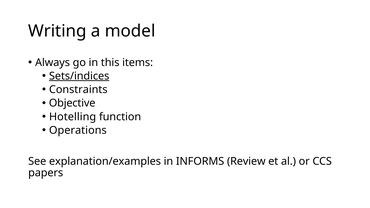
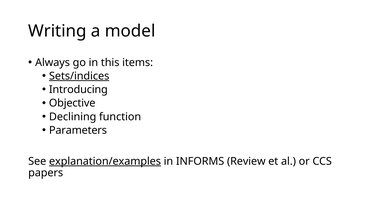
Constraints: Constraints -> Introducing (78, 90)
Hotelling: Hotelling -> Declining (73, 117)
Operations: Operations -> Parameters (78, 130)
explanation/examples underline: none -> present (105, 161)
